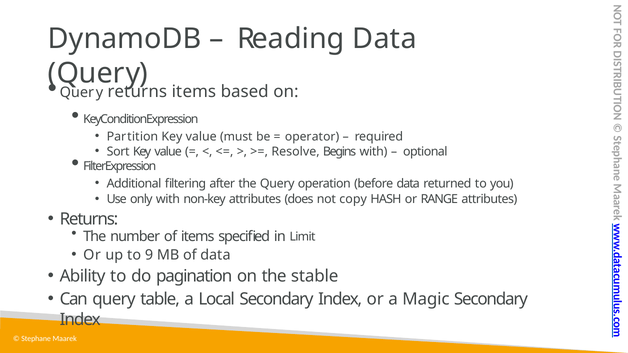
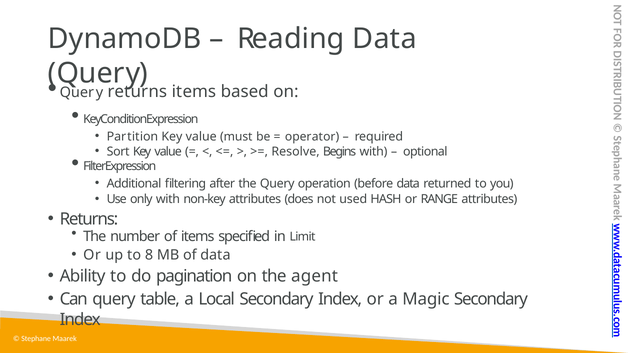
copy: copy -> used (353, 199)
9: 9 -> 8 (149, 255)
stable: stable -> agent (315, 276)
